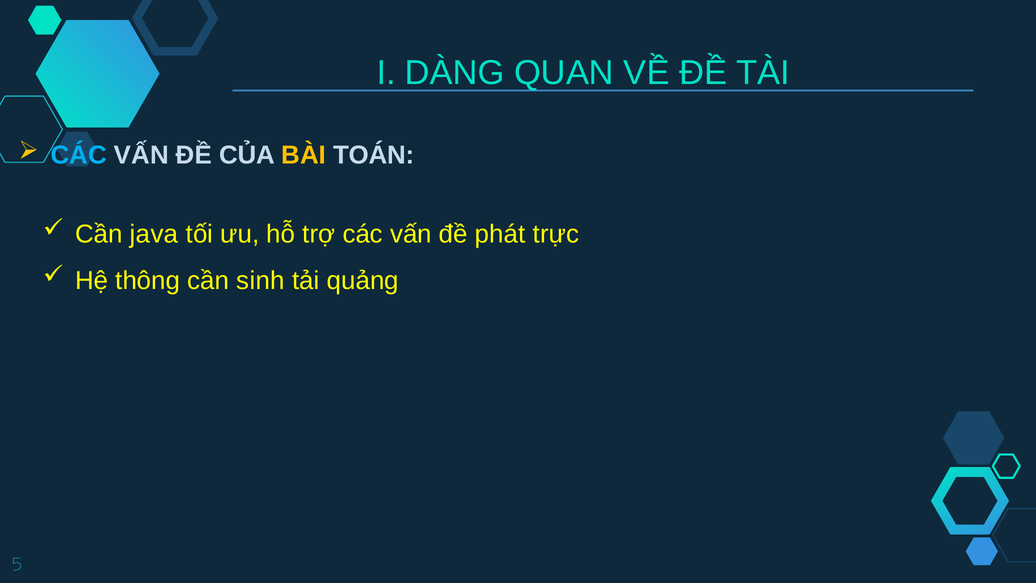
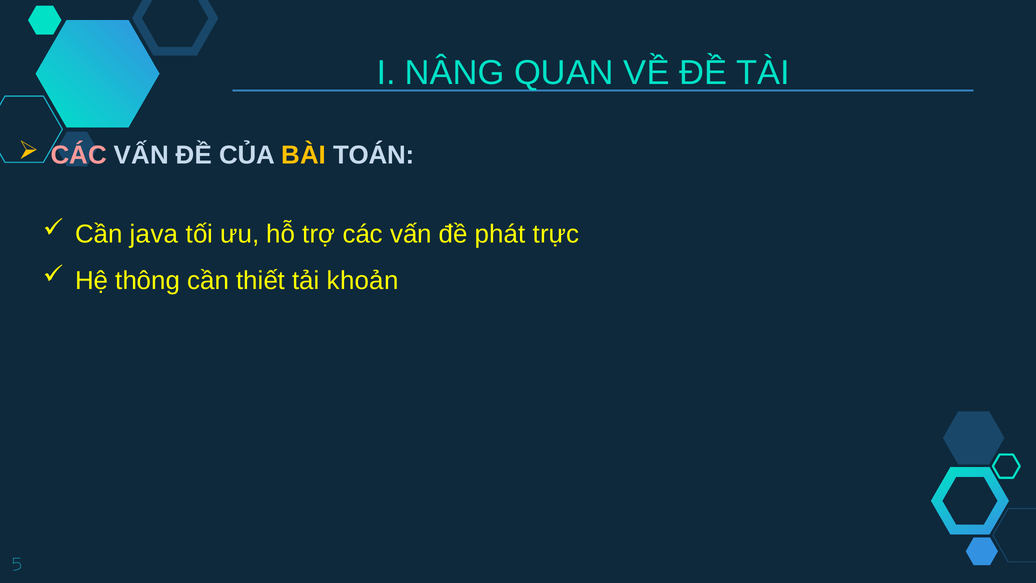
DÀNG: DÀNG -> NÂNG (455, 73)
CÁC colour: light blue -> pink (79, 155)
sinh: sinh -> thiết (261, 281)
quảng: quảng -> khoản (363, 281)
